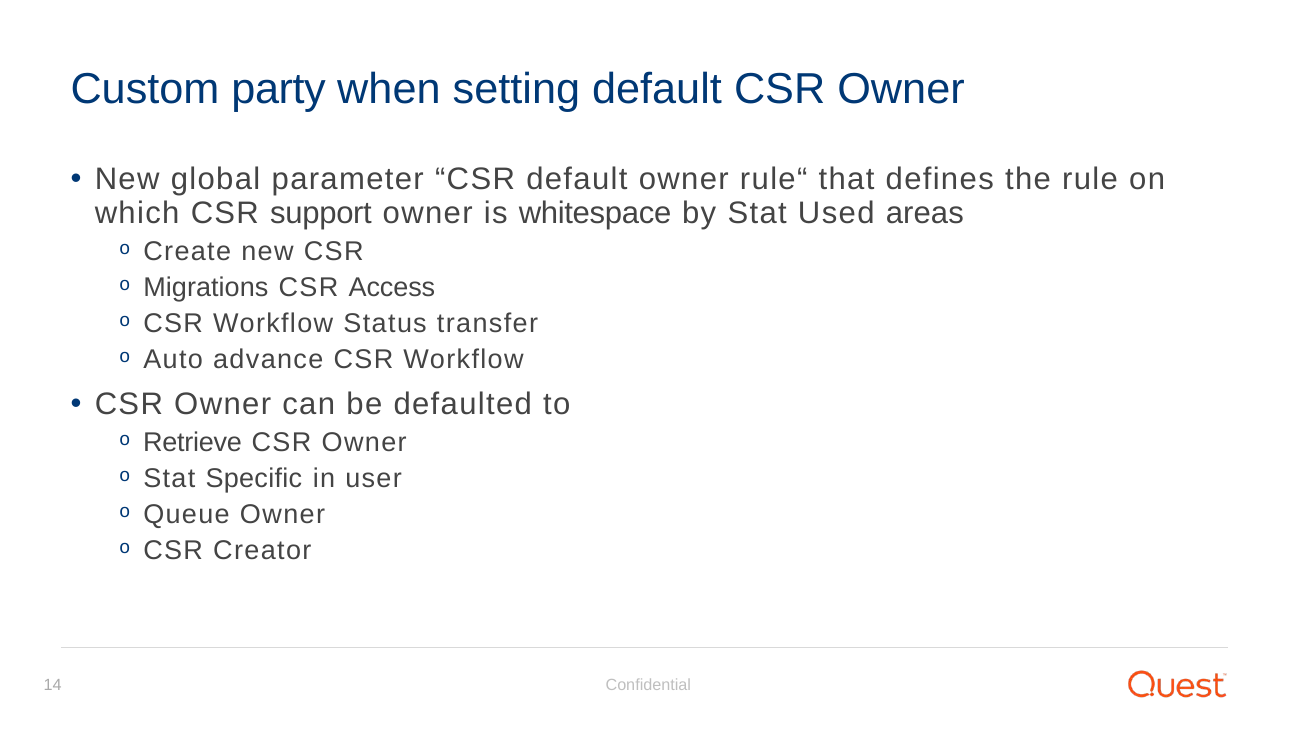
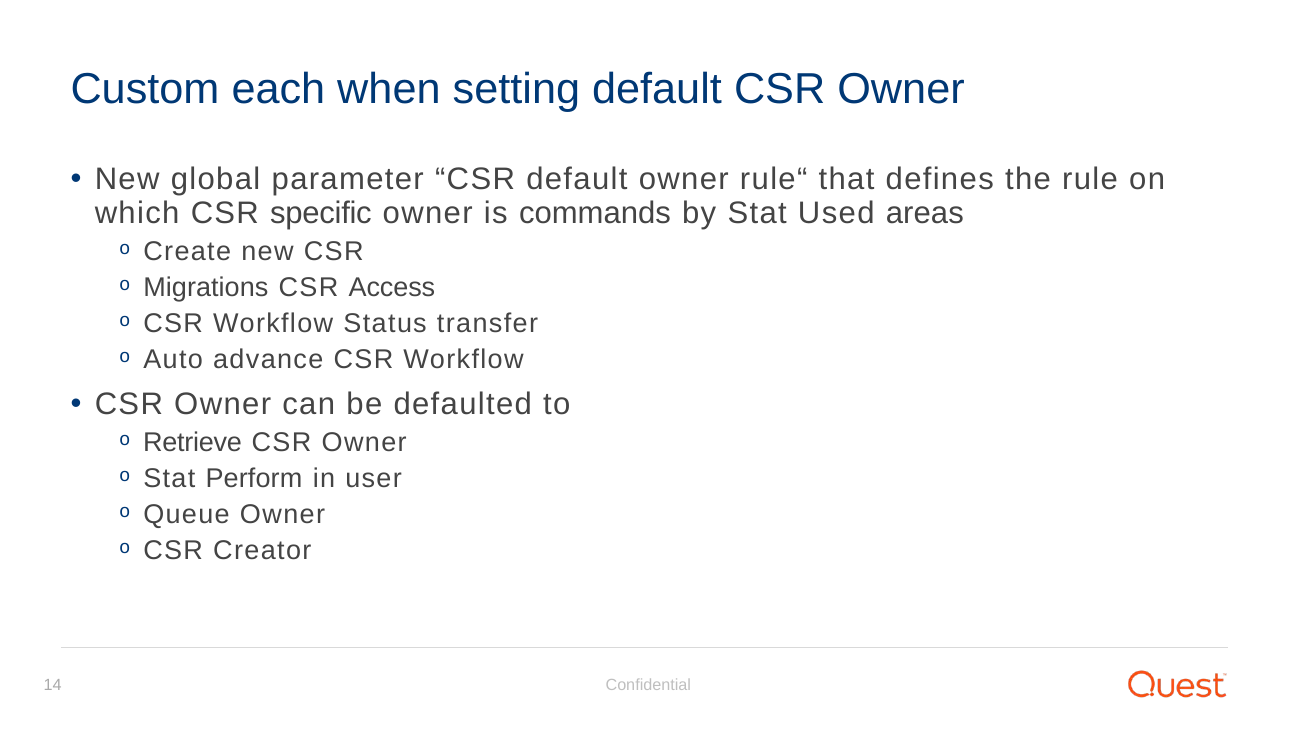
party: party -> each (278, 89)
support: support -> specific (321, 213)
whitespace: whitespace -> commands (595, 213)
Specific: Specific -> Perform (254, 478)
